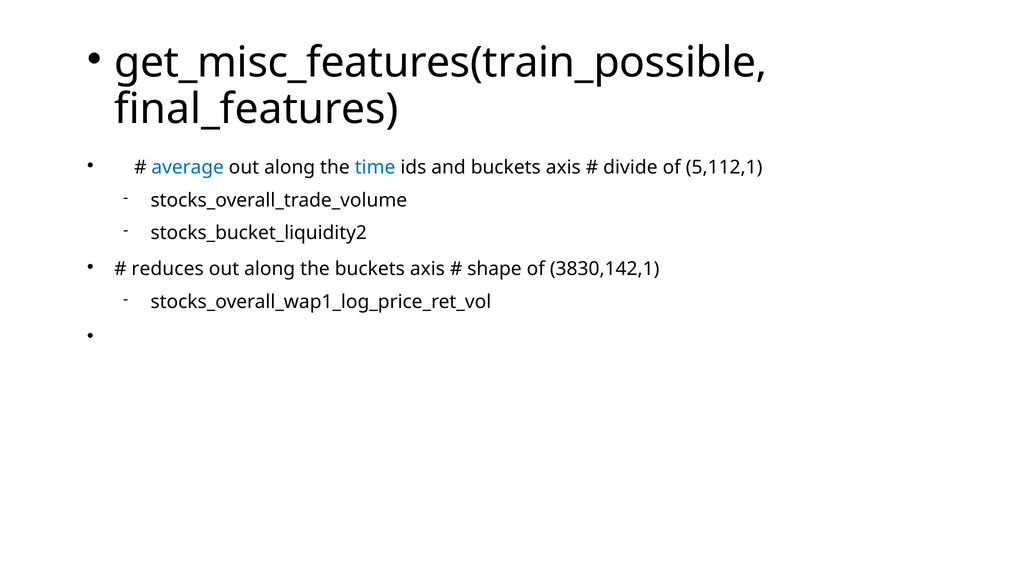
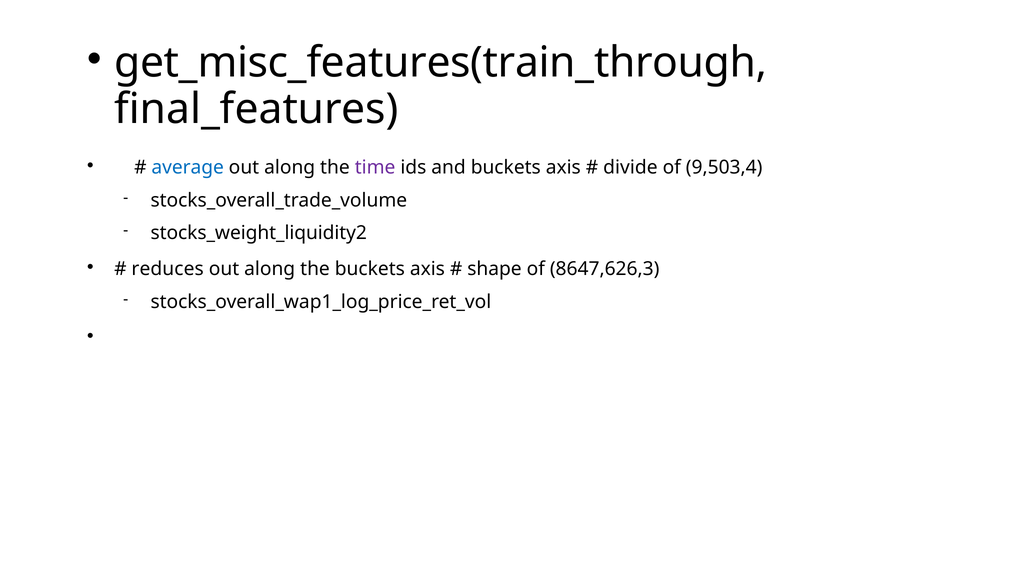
get_misc_features(train_possible: get_misc_features(train_possible -> get_misc_features(train_through (441, 63)
time colour: blue -> purple (375, 167)
5,112,1: 5,112,1 -> 9,503,4 (724, 167)
stocks_bucket_liquidity2: stocks_bucket_liquidity2 -> stocks_weight_liquidity2 (259, 233)
3830,142,1: 3830,142,1 -> 8647,626,3 (605, 269)
